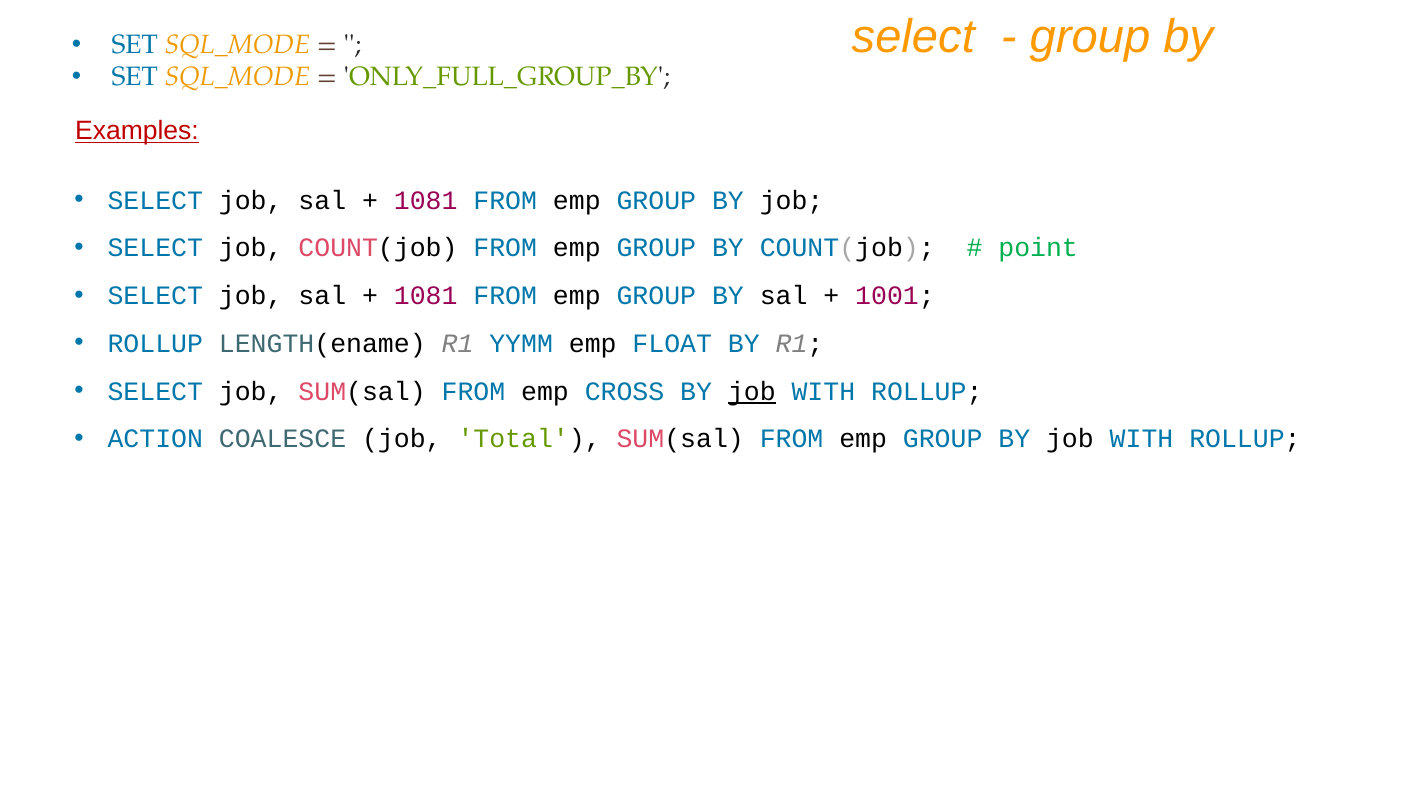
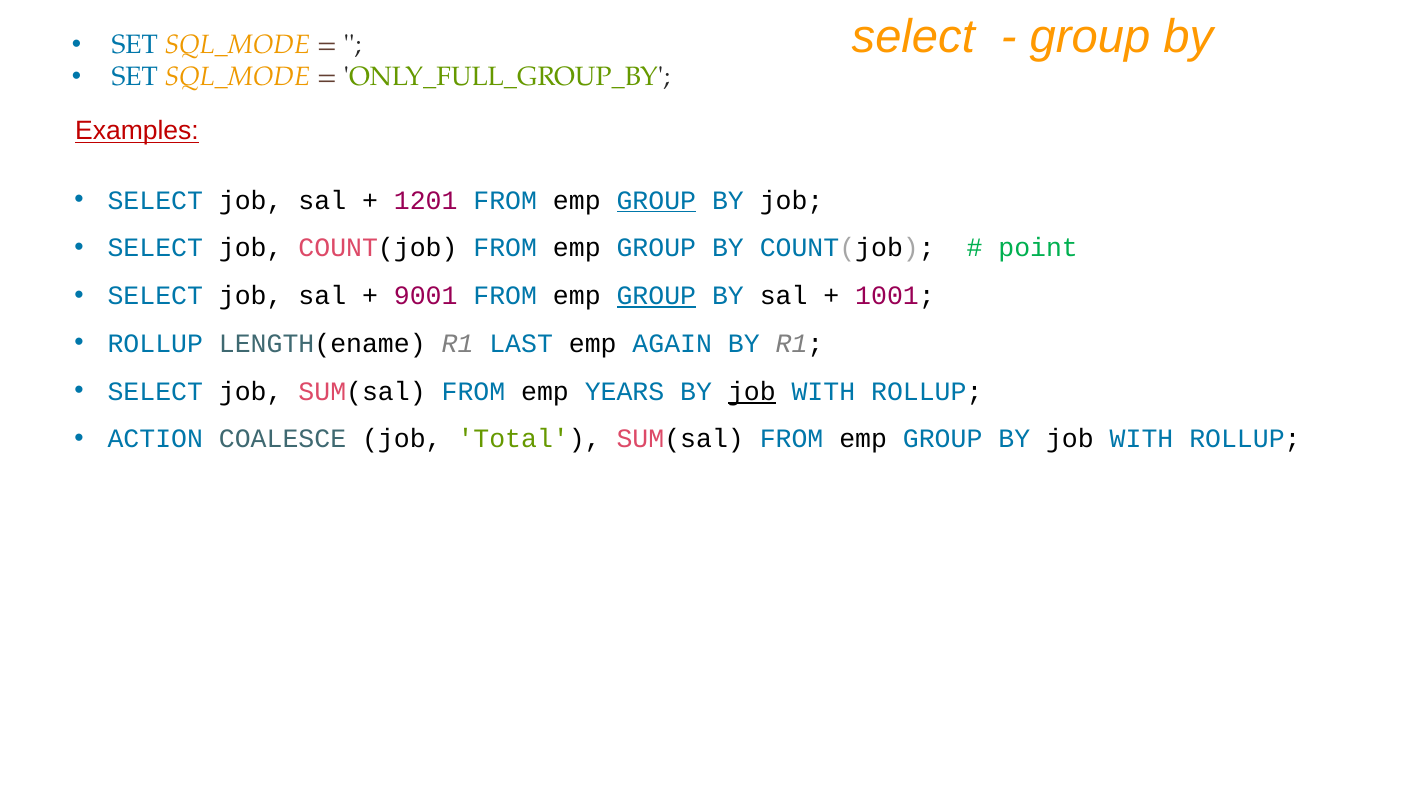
1081: 1081 -> 1201 (426, 200)
GROUP underline: none -> present (656, 200)
1081: 1081 -> 9001 (426, 296)
GROUP underline: none -> present (656, 296)
YYMM: YYMM -> LAST (521, 343)
FLOAT: FLOAT -> AGAIN (672, 343)
CROSS: CROSS -> YEARS (625, 391)
